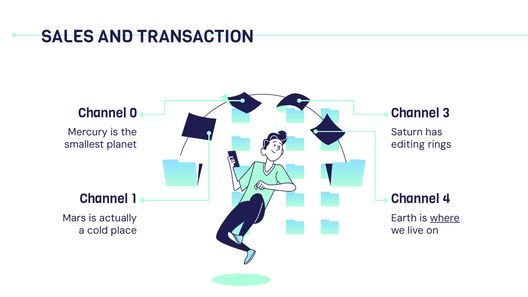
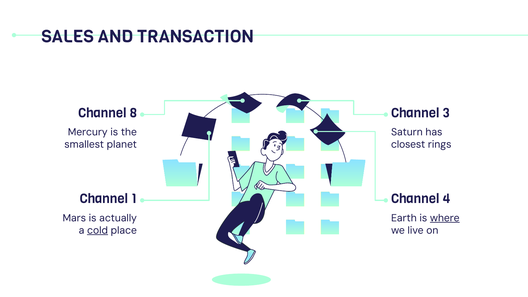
0: 0 -> 8 (133, 113)
editing: editing -> closest (408, 145)
cold underline: none -> present (97, 230)
